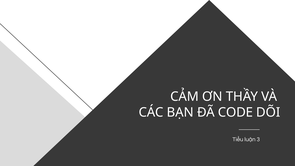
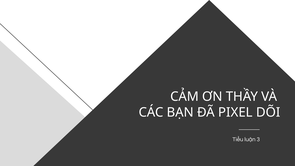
CODE: CODE -> PIXEL (235, 112)
